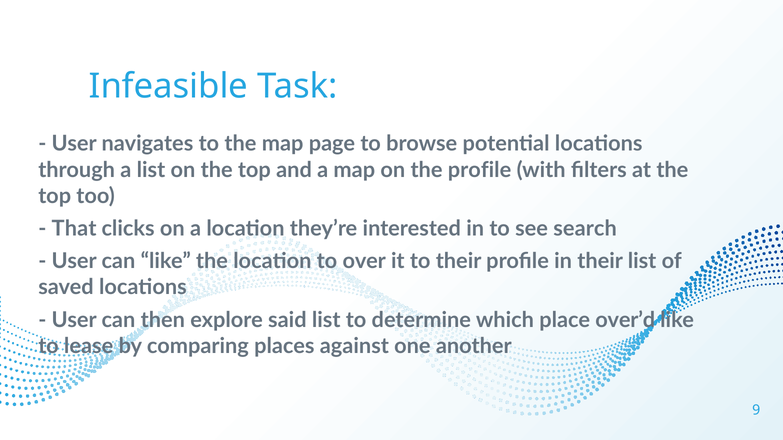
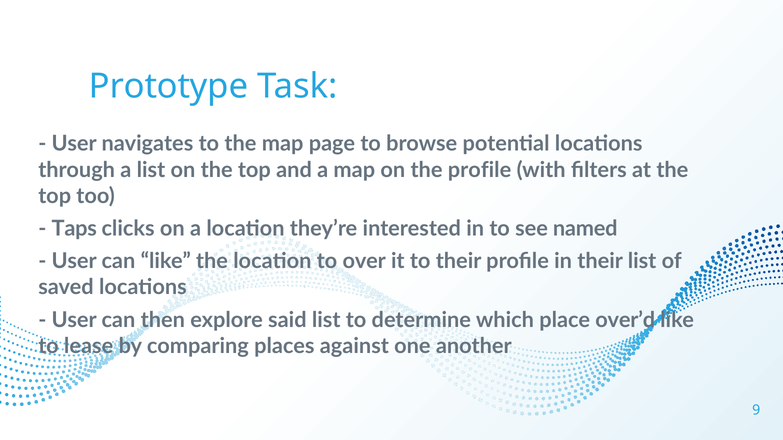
Infeasible: Infeasible -> Prototype (169, 86)
That: That -> Taps (74, 229)
search: search -> named (585, 229)
